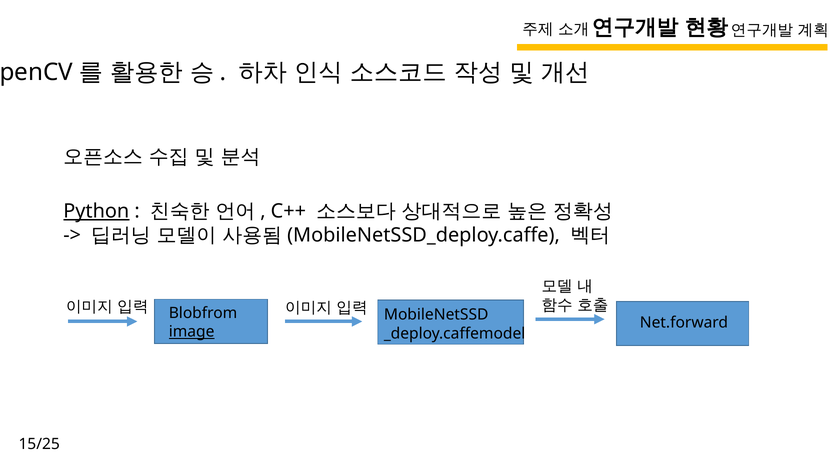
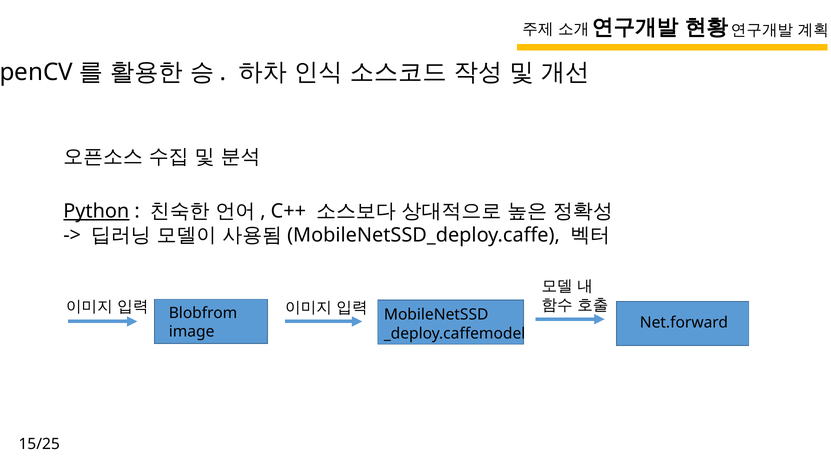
image underline: present -> none (192, 332)
